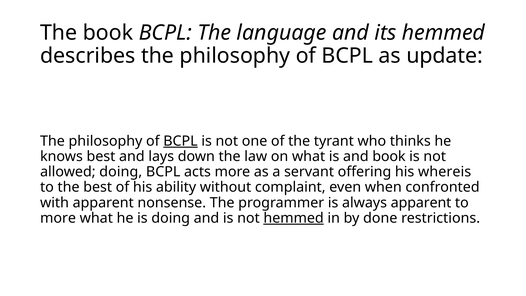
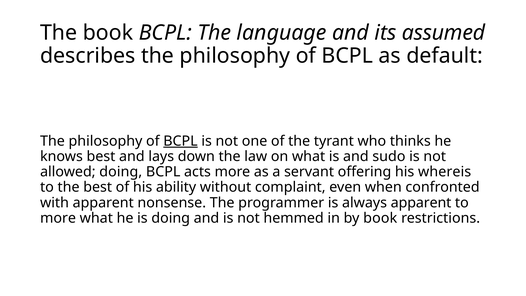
its hemmed: hemmed -> assumed (444, 33)
update: update -> default (445, 56)
and book: book -> sudo (389, 156)
hemmed underline: present -> none (294, 218)
by done: done -> book (380, 218)
